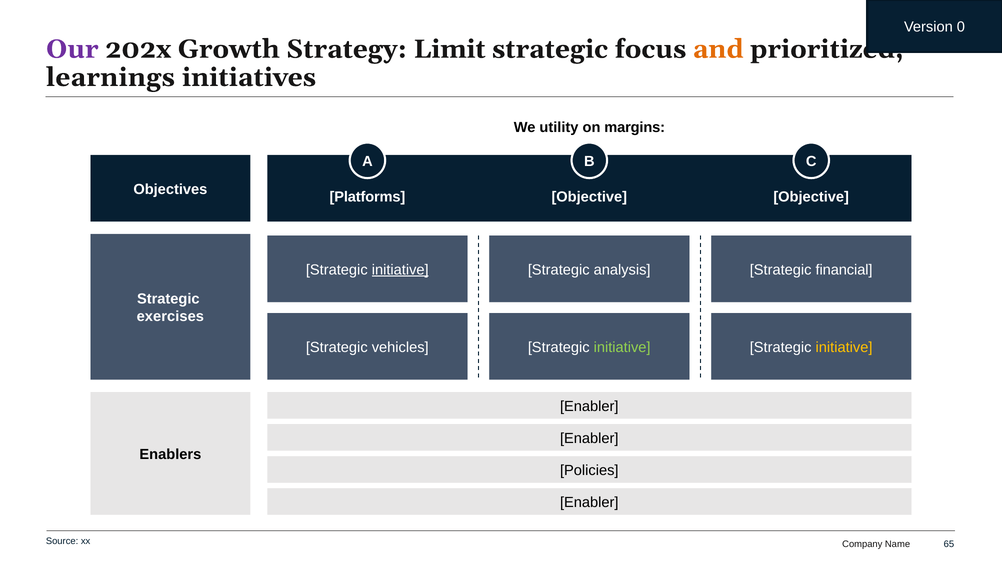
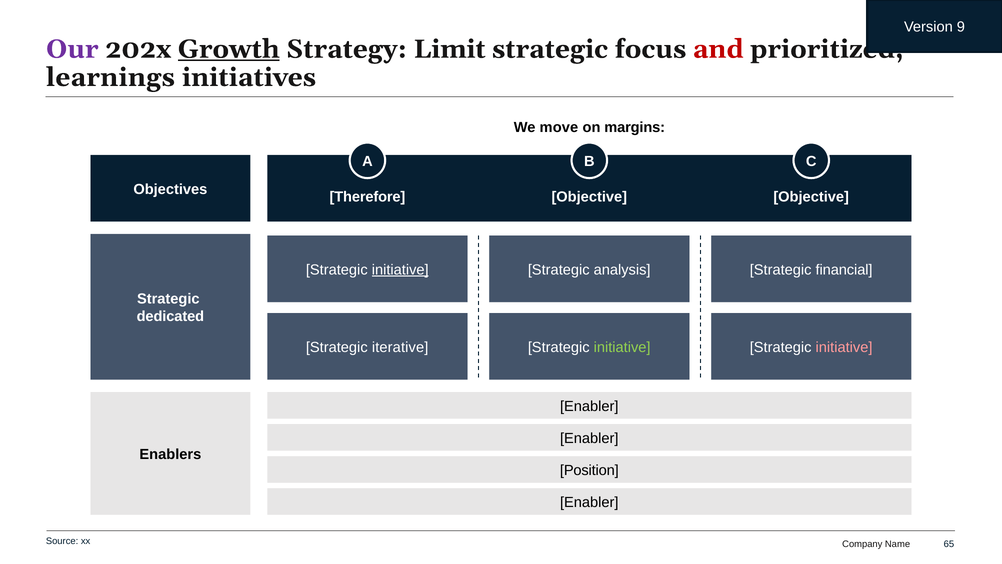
0: 0 -> 9 (961, 27)
Growth underline: none -> present (229, 49)
and colour: orange -> red (718, 49)
utility: utility -> move (559, 127)
Platforms: Platforms -> Therefore (367, 197)
exercises: exercises -> dedicated (170, 316)
vehicles: vehicles -> iterative (400, 347)
initiative colour: yellow -> pink (844, 347)
Policies: Policies -> Position (589, 470)
